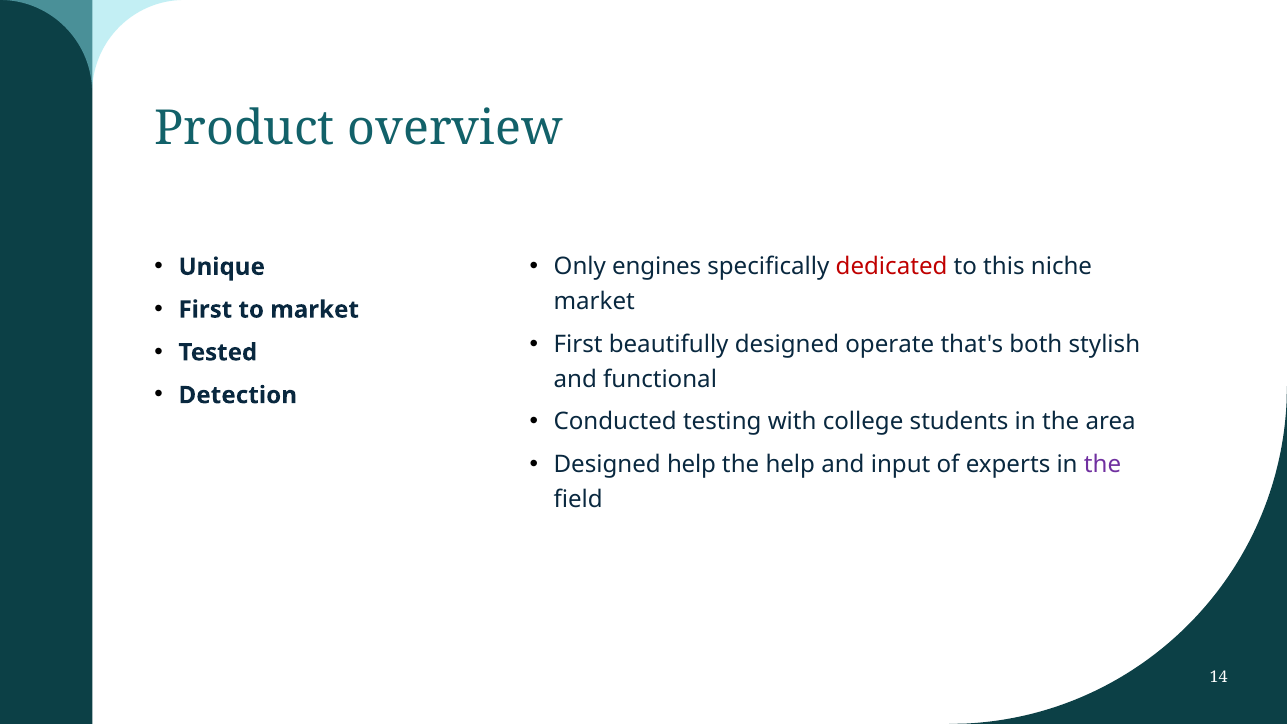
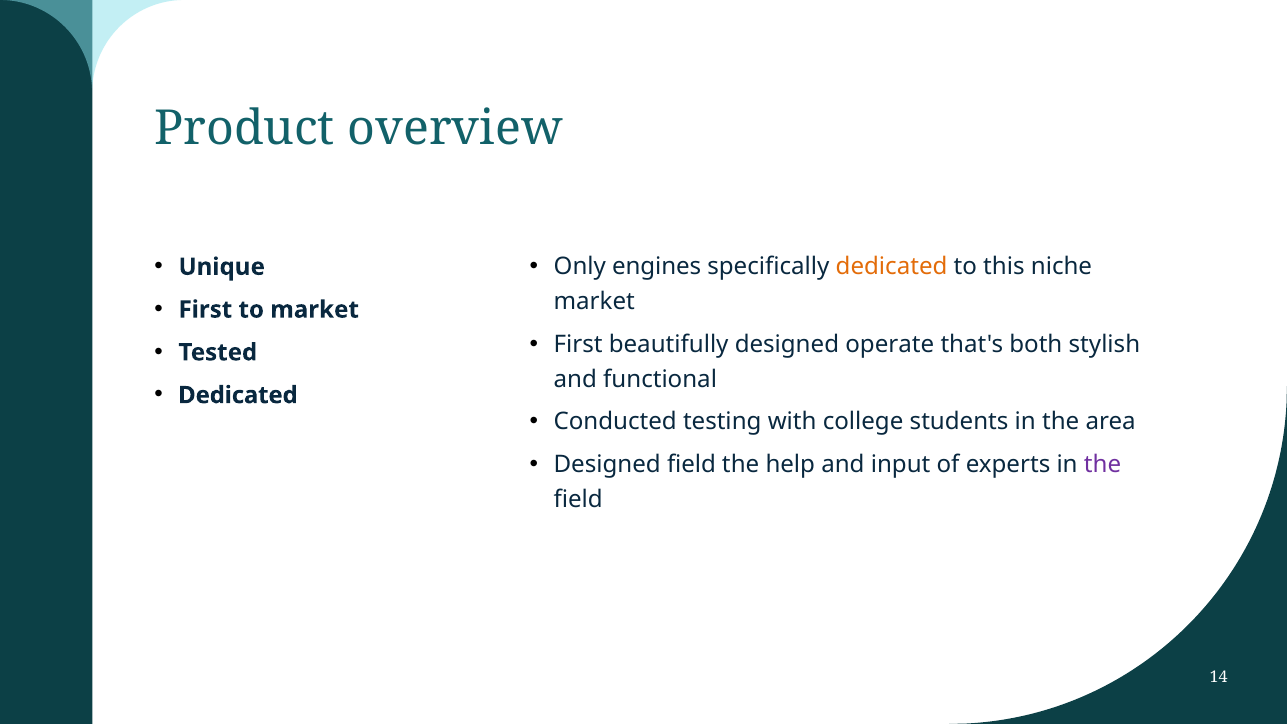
dedicated colour: red -> orange (892, 267)
Detection: Detection -> Dedicated (238, 395)
Designed help: help -> field (691, 465)
